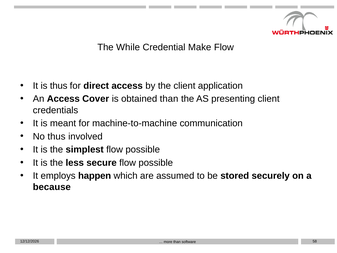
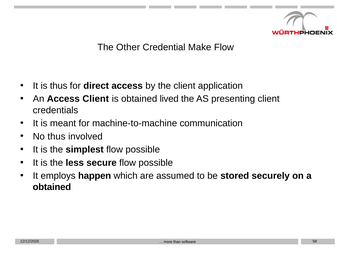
While: While -> Other (128, 47)
Access Cover: Cover -> Client (96, 99)
obtained than: than -> lived (169, 99)
because: because -> obtained (52, 187)
